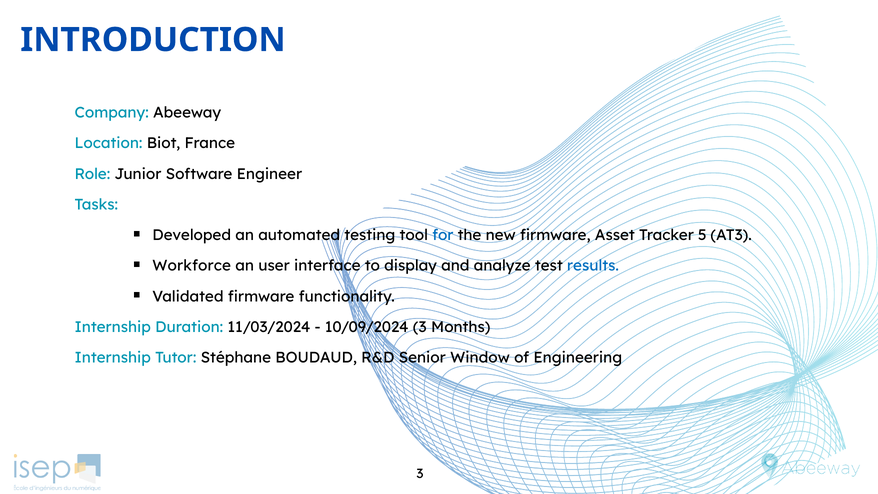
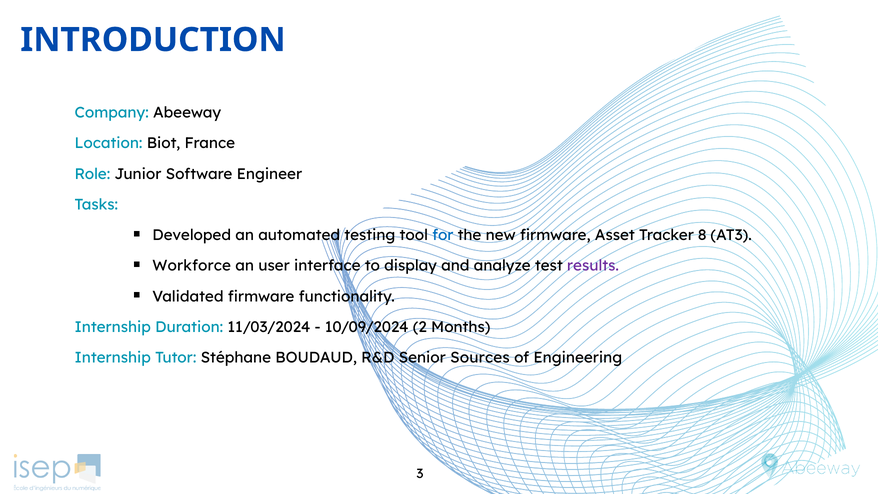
5: 5 -> 8 (702, 235)
results colour: blue -> purple (593, 266)
10/09/2024 3: 3 -> 2 (420, 327)
Window: Window -> Sources (480, 358)
